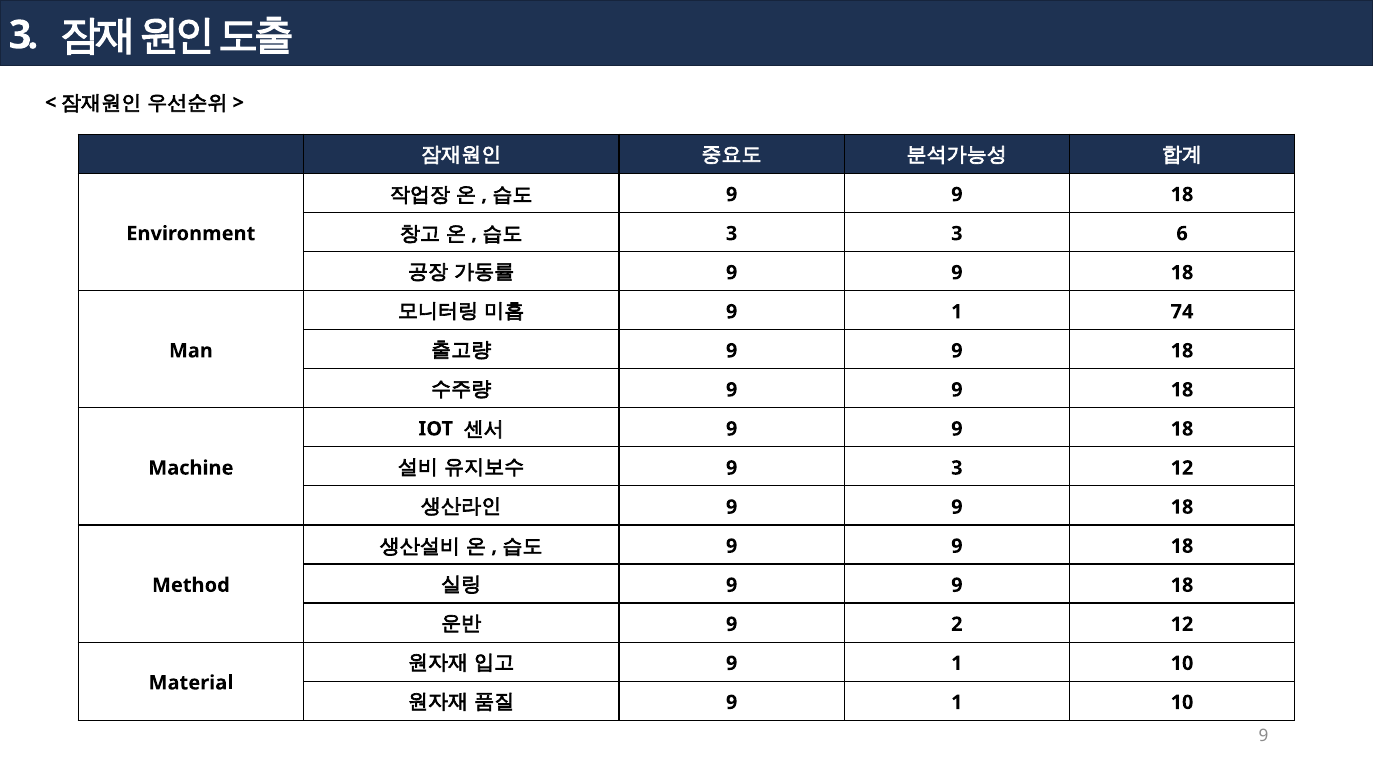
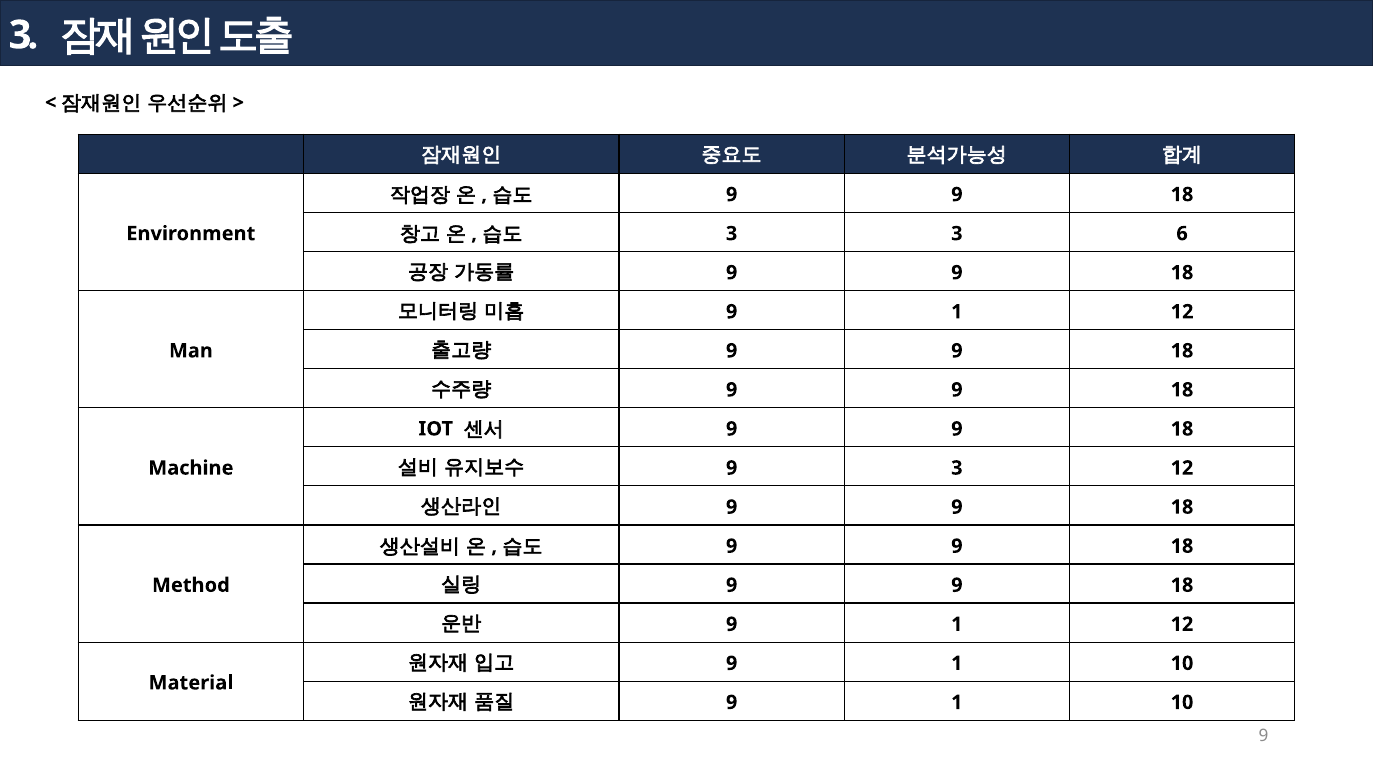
74: 74 -> 12 (1182, 312)
2: 2 -> 1 (957, 625)
